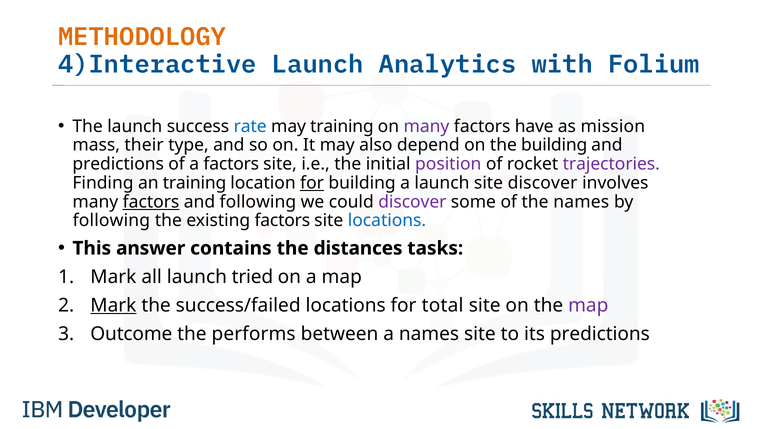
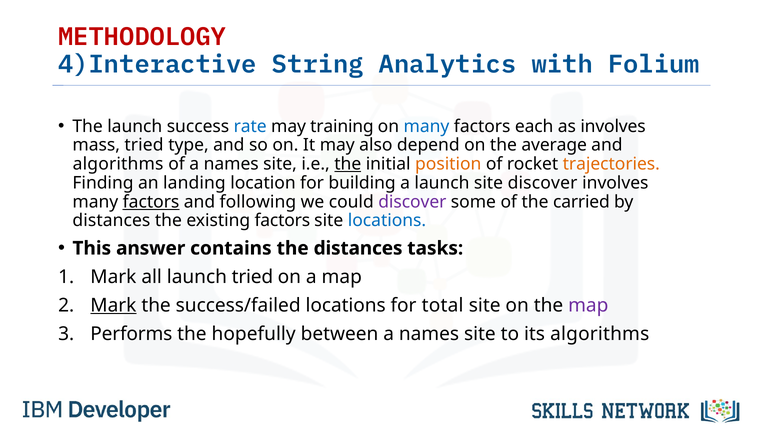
METHODOLOGY colour: orange -> red (142, 37)
4)Interactive Launch: Launch -> String (318, 64)
many colour: purple -> blue (426, 126)
have: have -> each (534, 126)
as mission: mission -> involves (613, 126)
mass their: their -> tried (144, 145)
the building: building -> average (554, 145)
predictions: predictions -> algorithms (118, 164)
of a factors: factors -> names (231, 164)
the underline: none -> present (348, 164)
position colour: purple -> orange (448, 164)
trajectories colour: purple -> orange (611, 164)
an training: training -> landing (194, 183)
for underline: present -> none (312, 183)
the names: names -> carried (581, 202)
following: following -> distances (111, 221)
Outcome: Outcome -> Performs (131, 334)
performs: performs -> hopefully (254, 334)
its predictions: predictions -> algorithms (600, 334)
